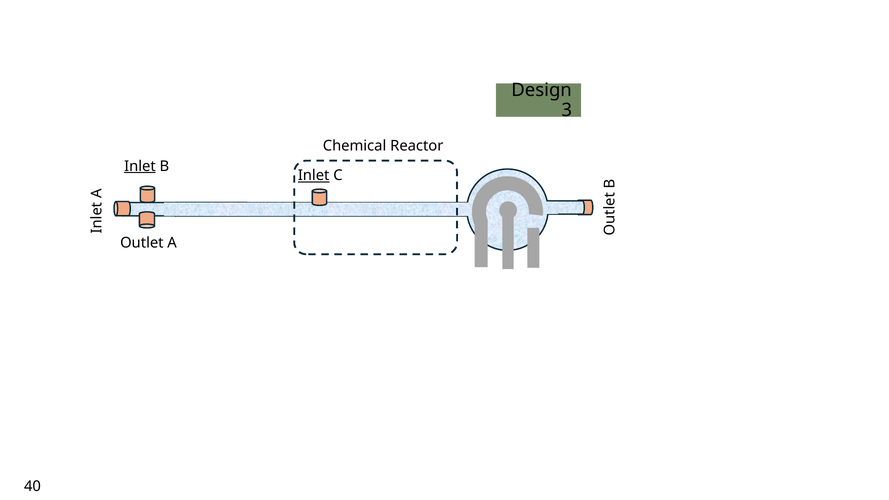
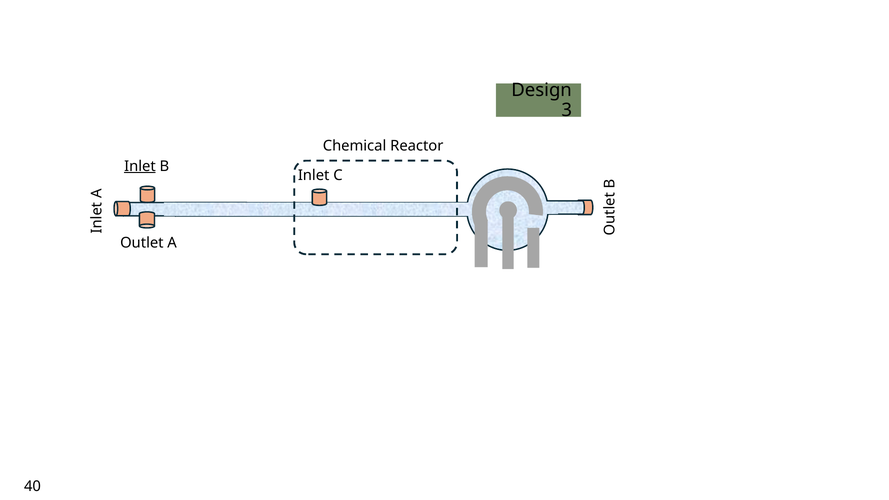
Inlet underline: present -> none (314, 176)
